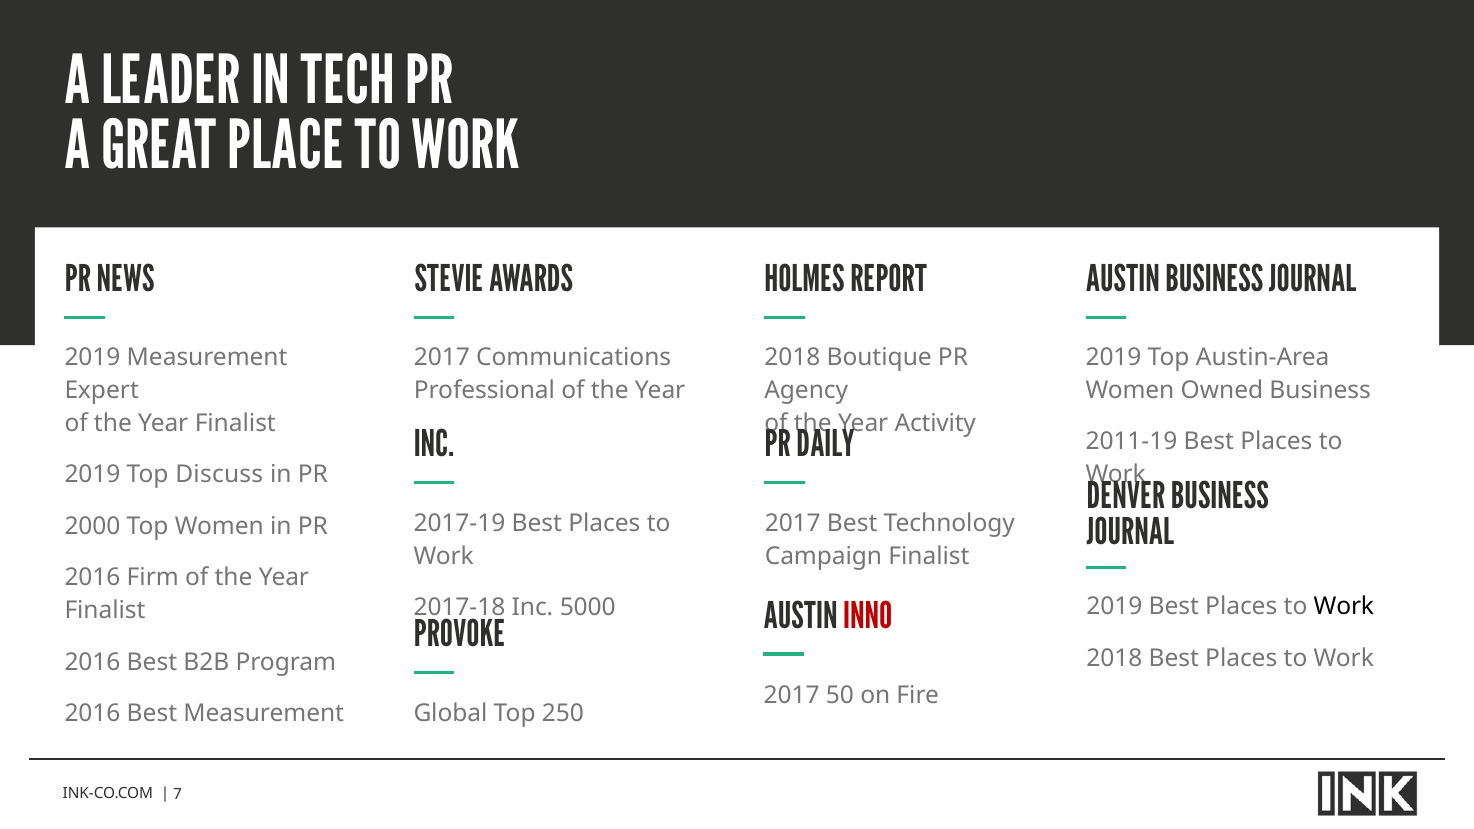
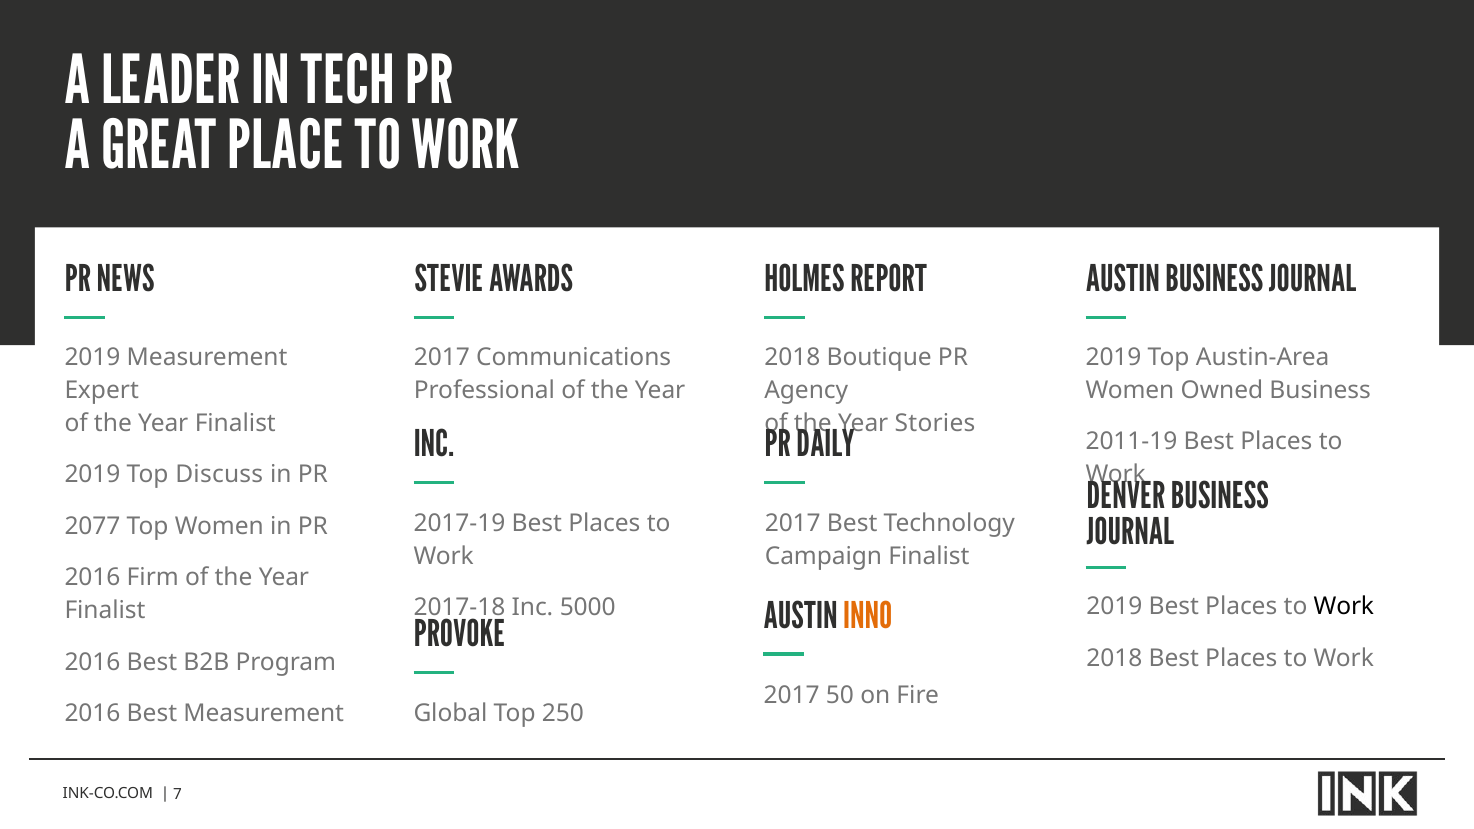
Activity: Activity -> Stories (935, 423)
2000: 2000 -> 2077 (93, 526)
INNO colour: red -> orange (868, 616)
